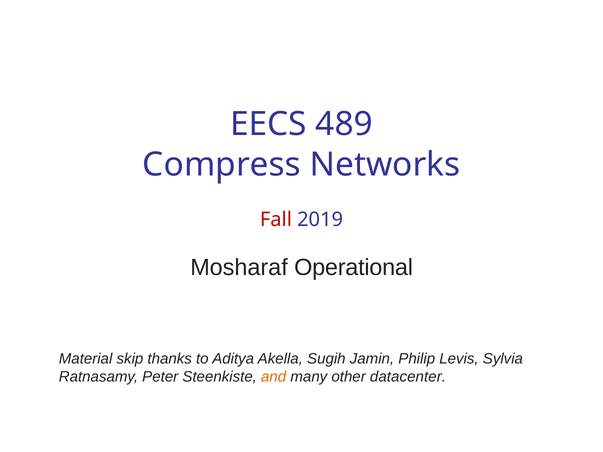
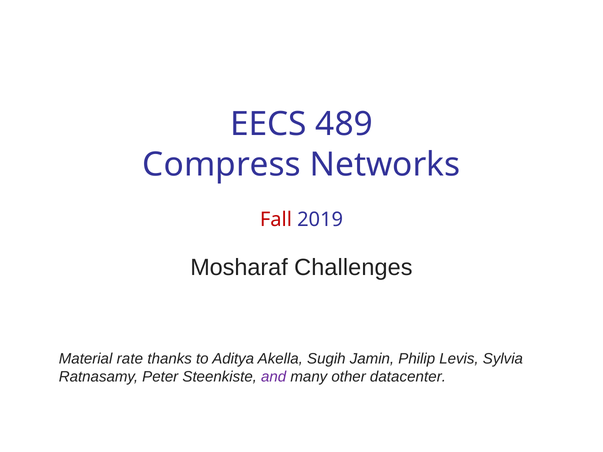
Operational: Operational -> Challenges (353, 268)
skip: skip -> rate (130, 359)
and colour: orange -> purple (274, 377)
